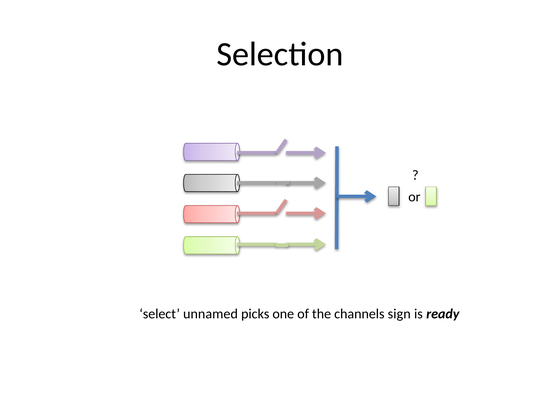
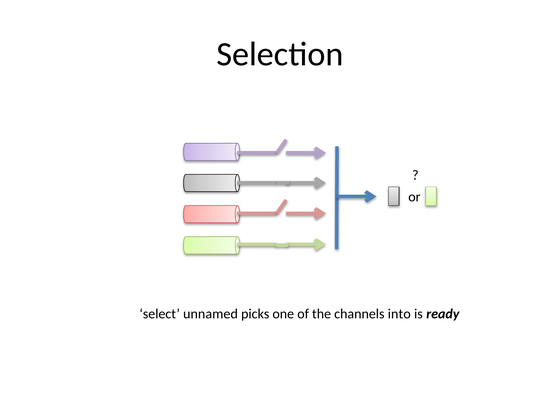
sign: sign -> into (399, 314)
